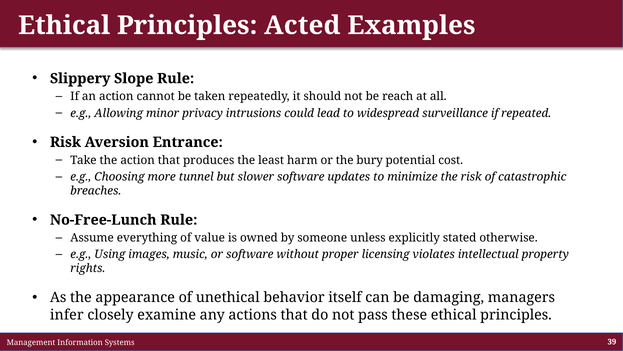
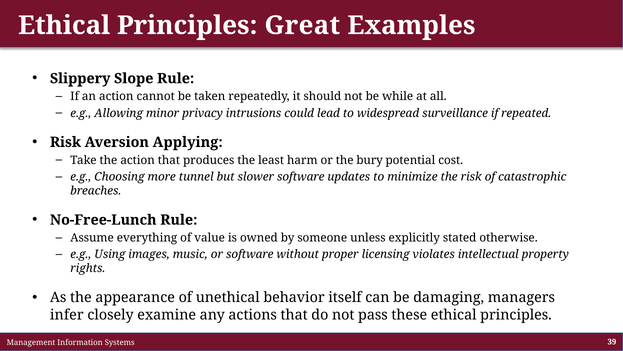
Acted: Acted -> Great (302, 25)
reach: reach -> while (398, 96)
Entrance: Entrance -> Applying (188, 142)
